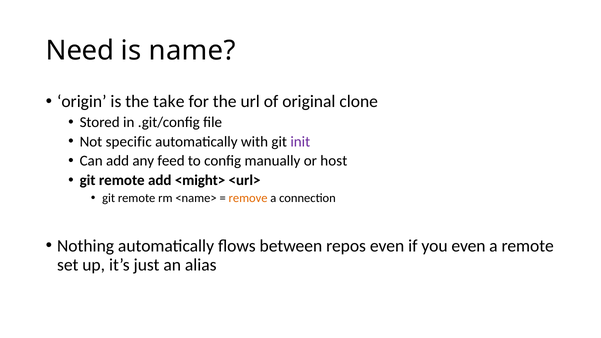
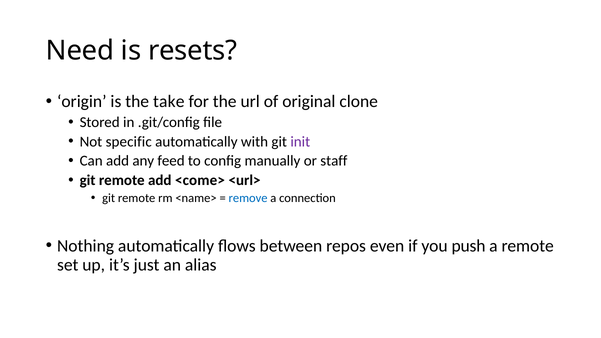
name: name -> resets (193, 50)
host: host -> staff (334, 161)
<might>: <might> -> <come> (200, 180)
remove colour: orange -> blue (248, 198)
you even: even -> push (468, 246)
